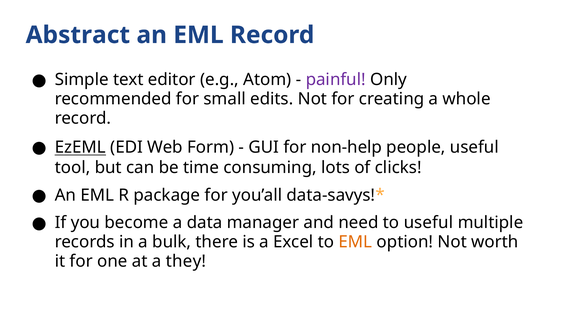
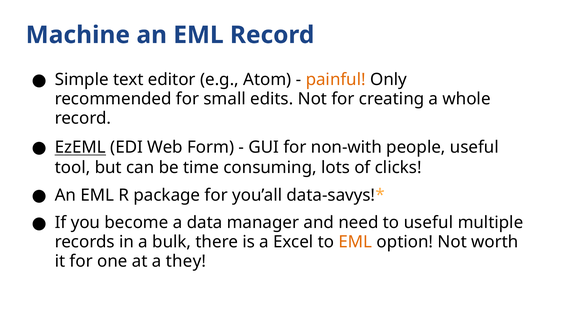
Abstract: Abstract -> Machine (78, 35)
painful colour: purple -> orange (336, 80)
non-help: non-help -> non-with (346, 147)
